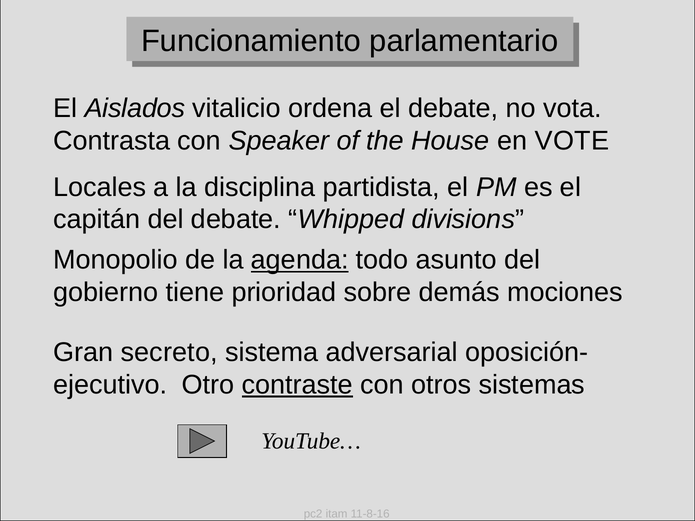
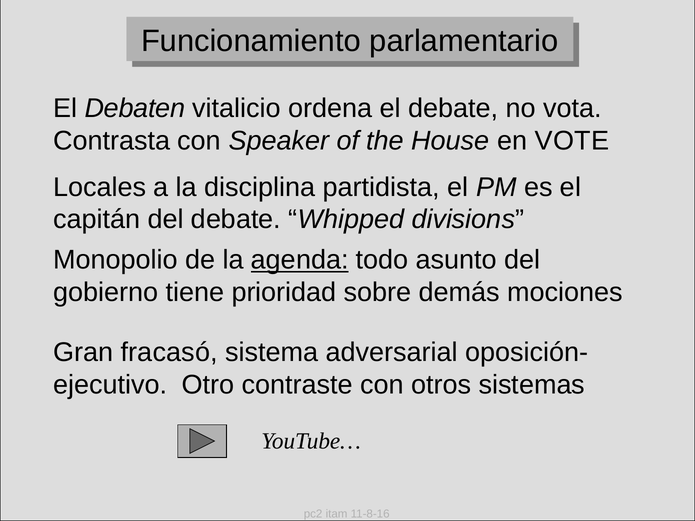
Aislados: Aislados -> Debaten (135, 109)
secreto: secreto -> fracasó (169, 353)
contraste underline: present -> none (297, 385)
